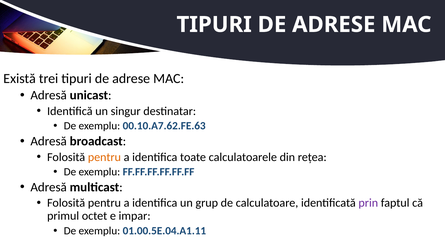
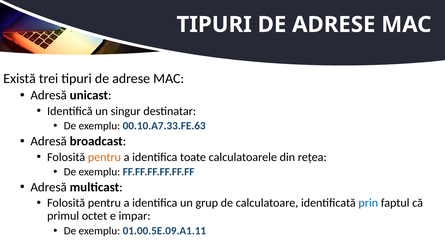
00.10.A7.62.FE.63: 00.10.A7.62.FE.63 -> 00.10.A7.33.FE.63 (164, 126)
prin colour: purple -> blue (368, 203)
01.00.5E.04.A1.11: 01.00.5E.04.A1.11 -> 01.00.5E.09.A1.11 (164, 231)
